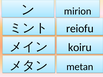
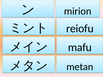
koiru: koiru -> mafu (80, 48)
